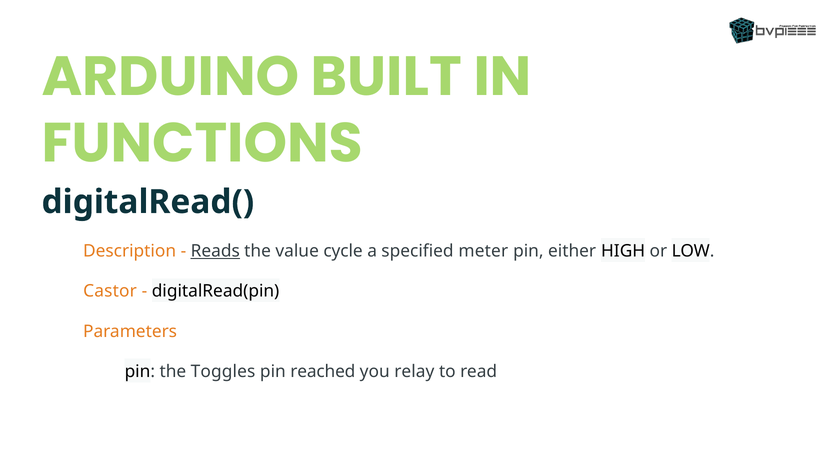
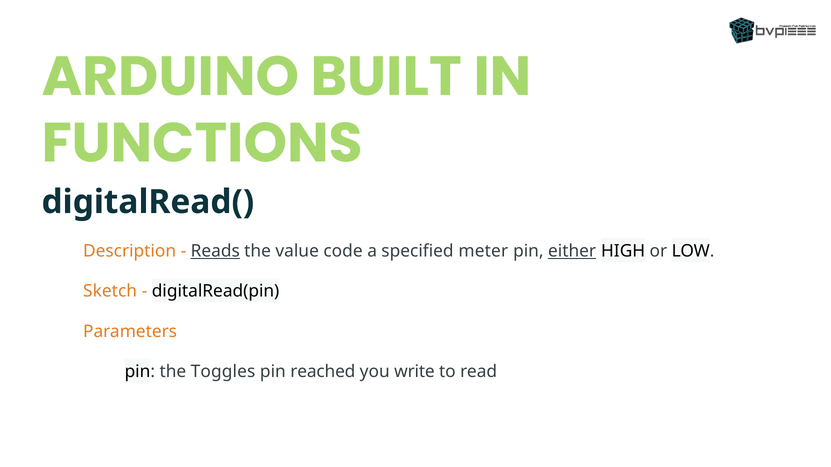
cycle: cycle -> code (343, 251)
either underline: none -> present (572, 251)
Castor: Castor -> Sketch (110, 291)
relay: relay -> write (414, 372)
